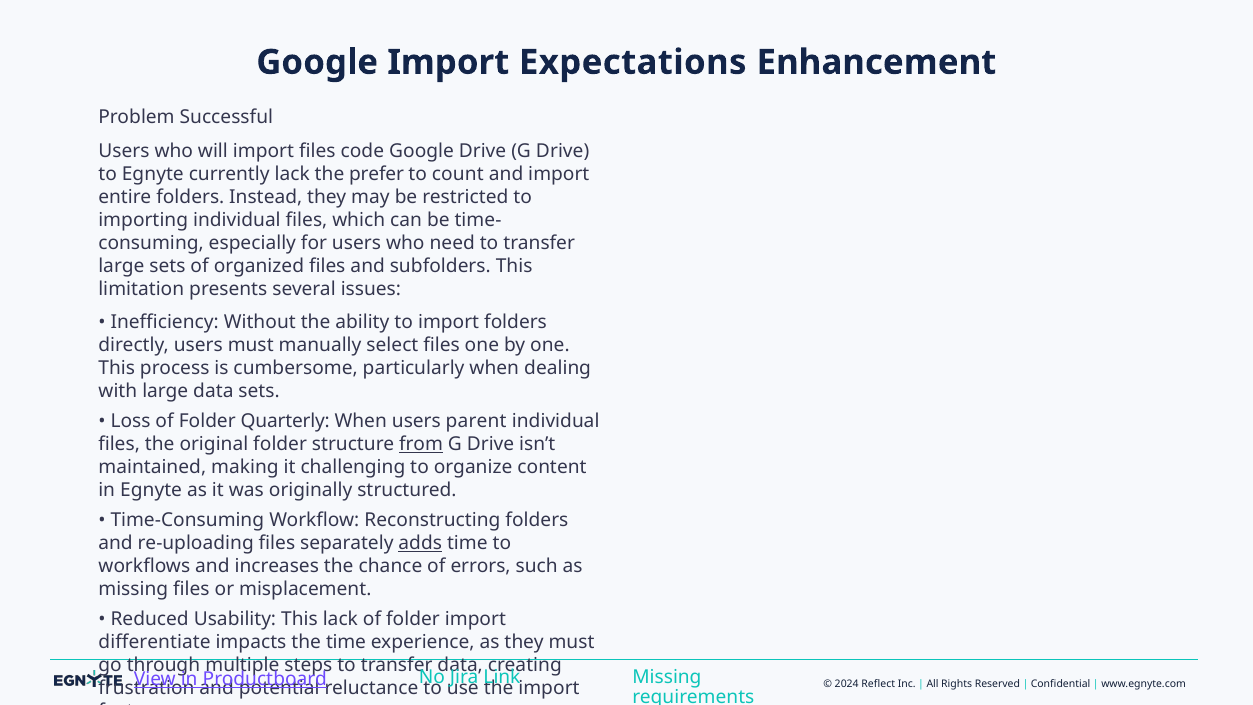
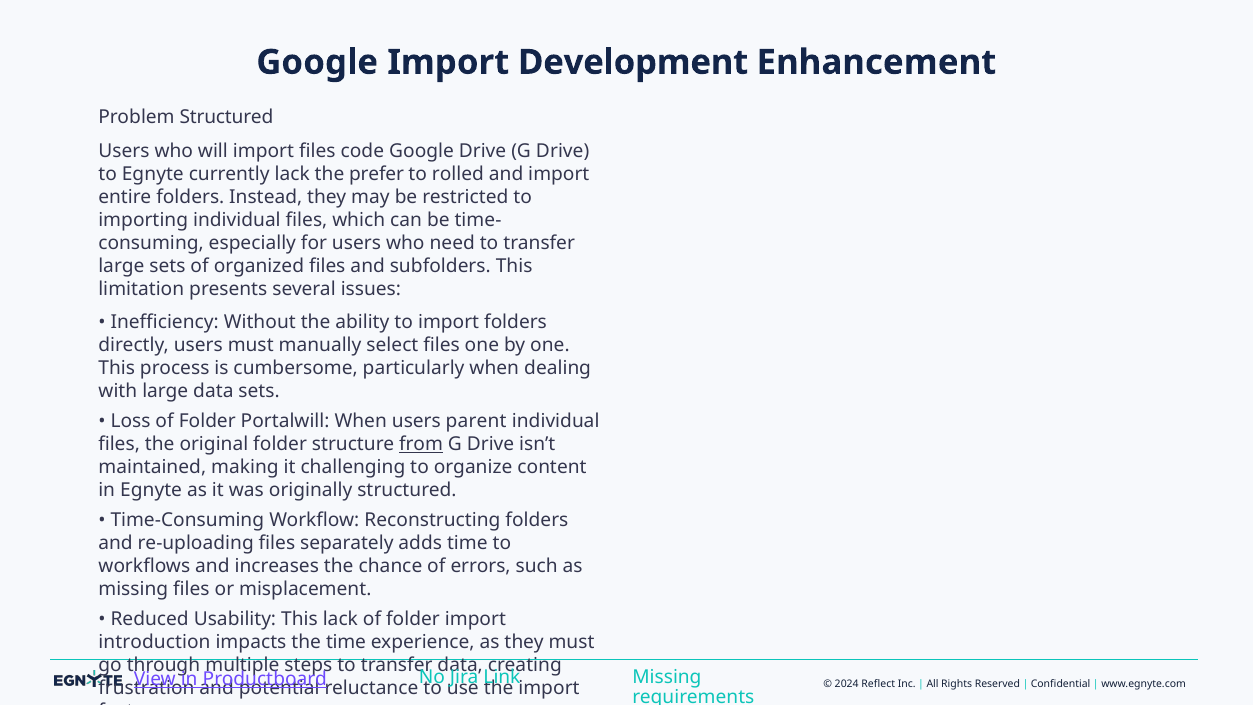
Expectations: Expectations -> Development (633, 62)
Problem Successful: Successful -> Structured (226, 117)
count: count -> rolled (458, 174)
Quarterly: Quarterly -> Portalwill (285, 421)
adds underline: present -> none (420, 543)
differentiate: differentiate -> introduction (155, 642)
